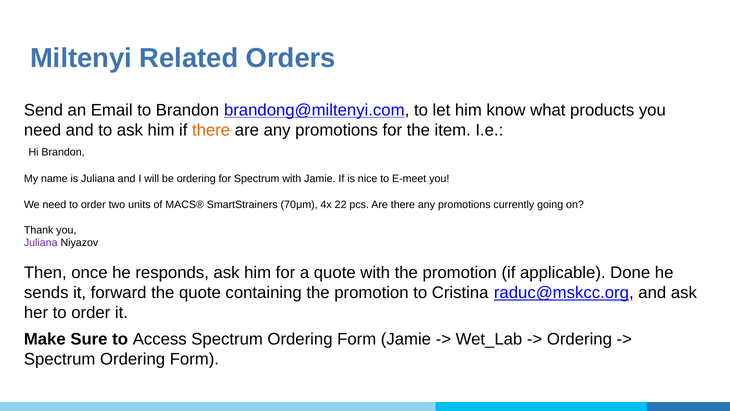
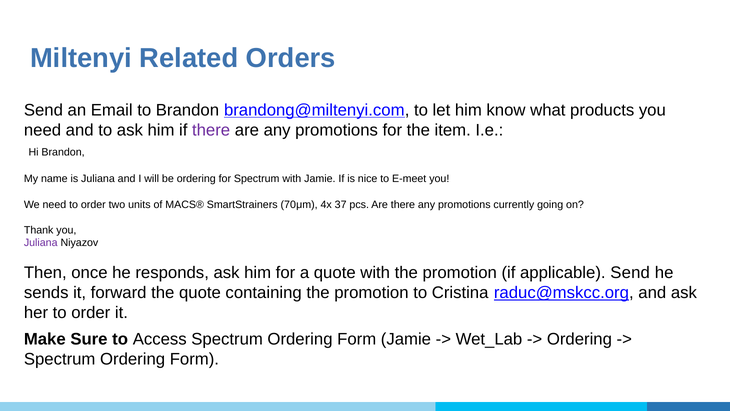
there colour: orange -> purple (211, 130)
22: 22 -> 37 (341, 204)
applicable Done: Done -> Send (630, 272)
